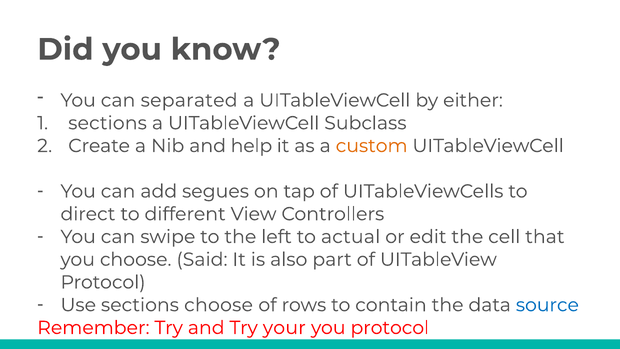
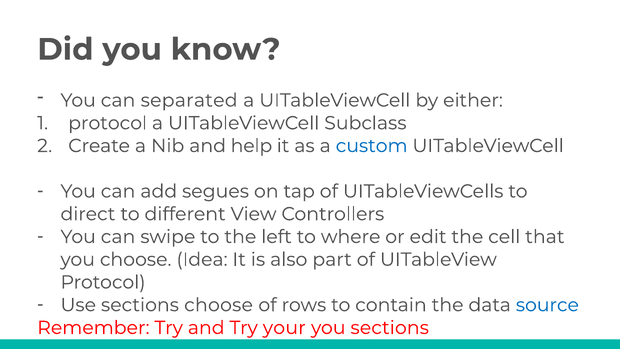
sections: sections -> protocol (108, 123)
custom colour: orange -> blue (372, 146)
actual: actual -> where (351, 237)
Said: Said -> Idea (202, 259)
you protocol: protocol -> sections (390, 328)
